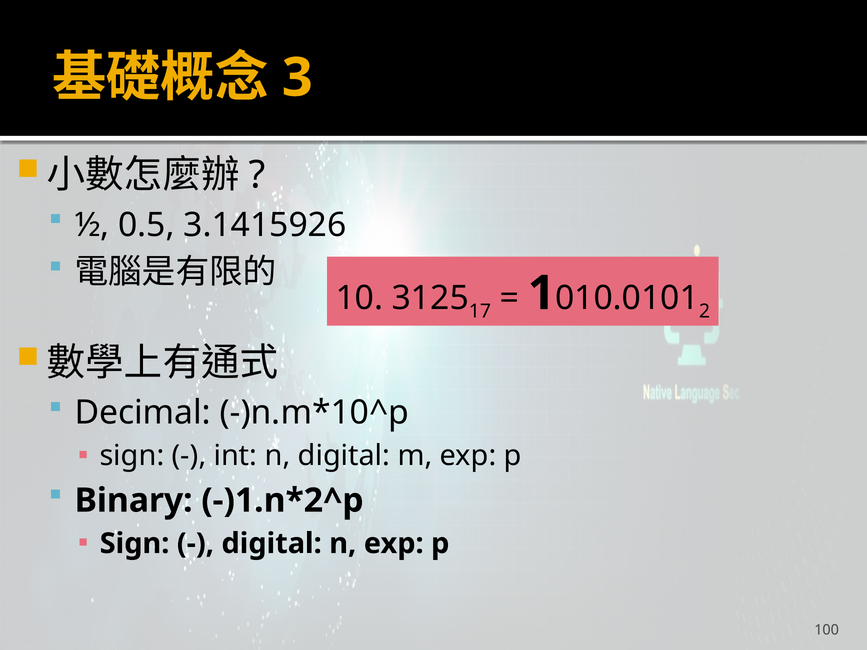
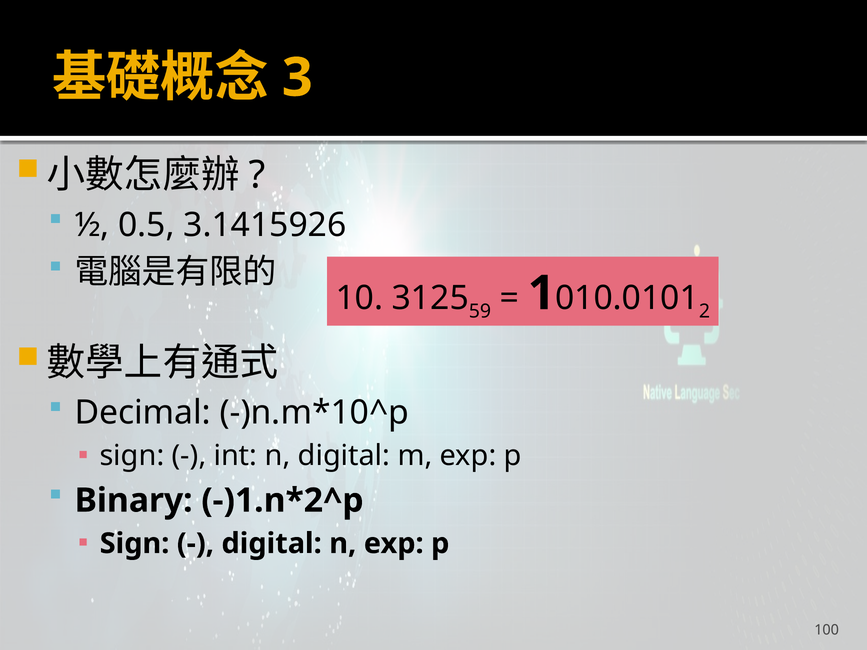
17: 17 -> 59 (480, 311)
